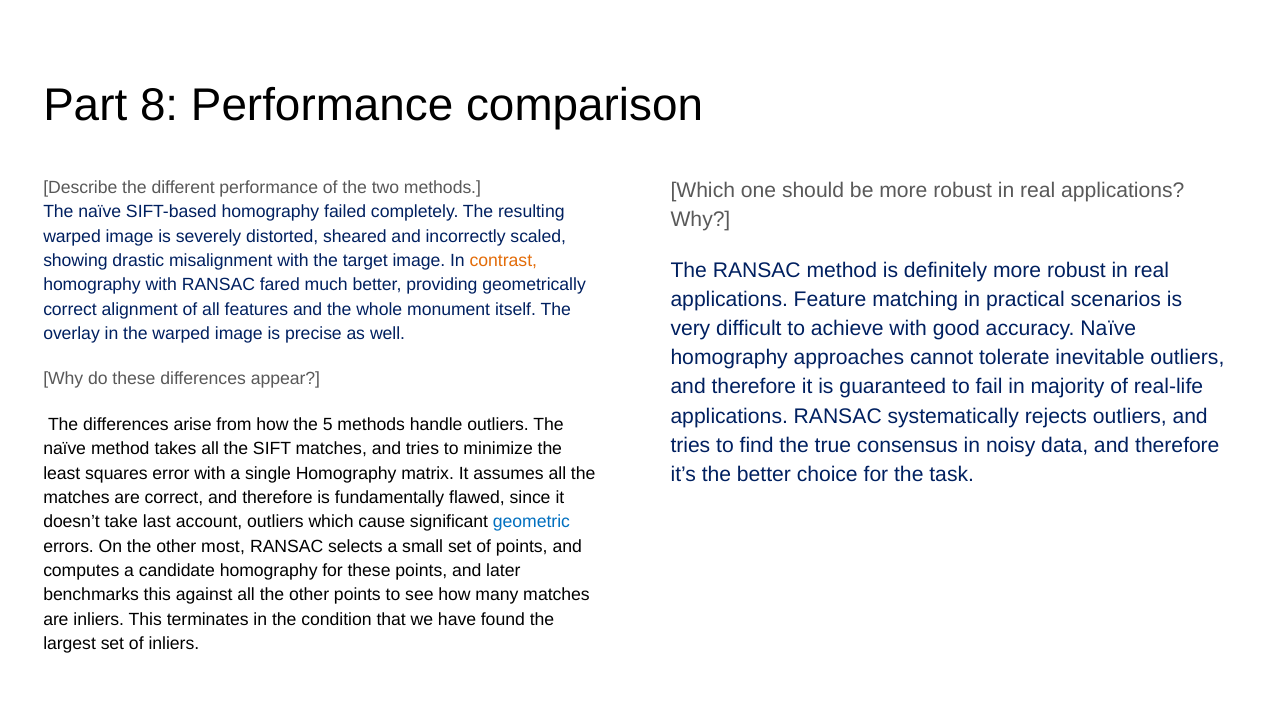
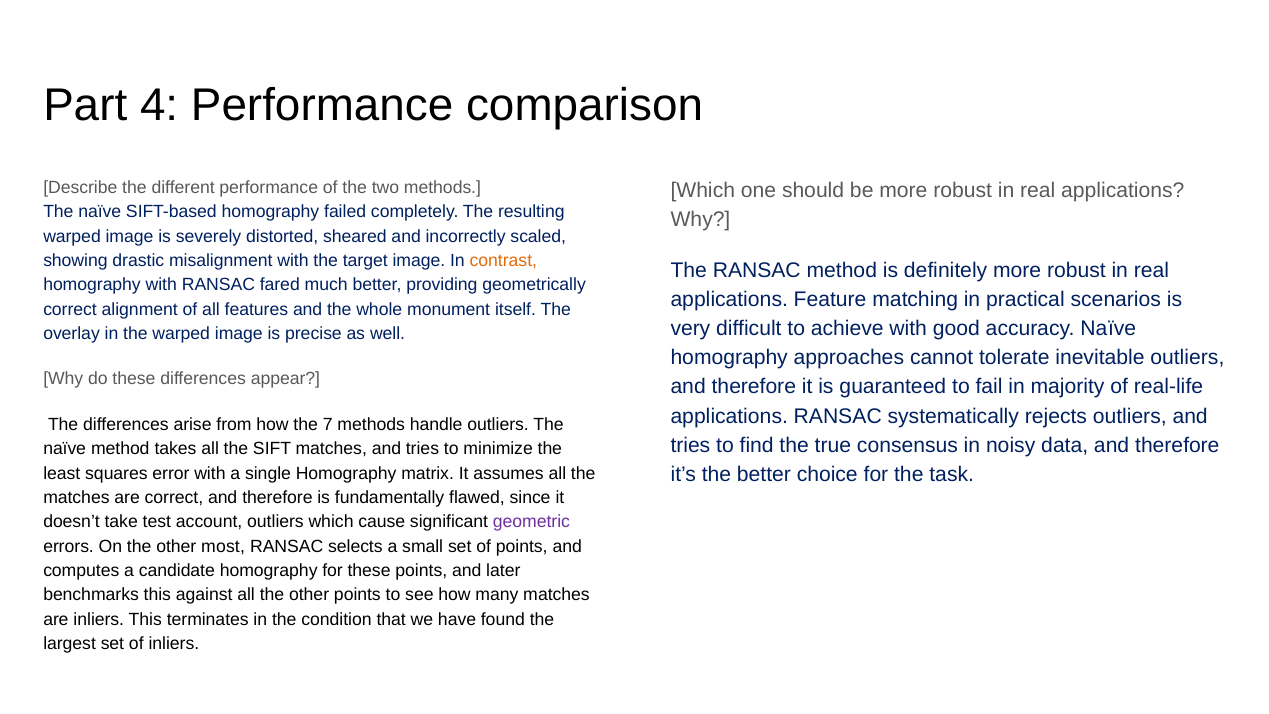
8: 8 -> 4 (159, 105)
5: 5 -> 7 (328, 424)
last: last -> test (157, 522)
geometric colour: blue -> purple (531, 522)
